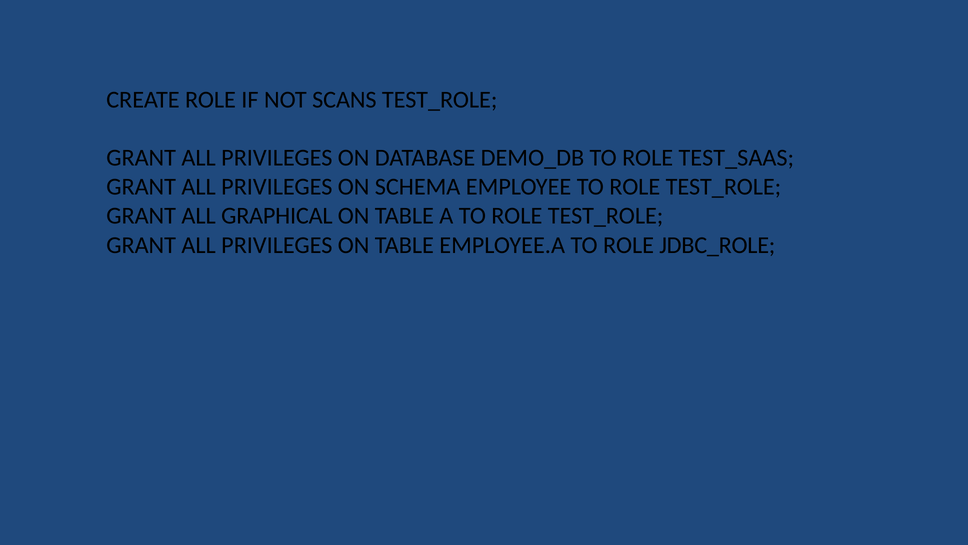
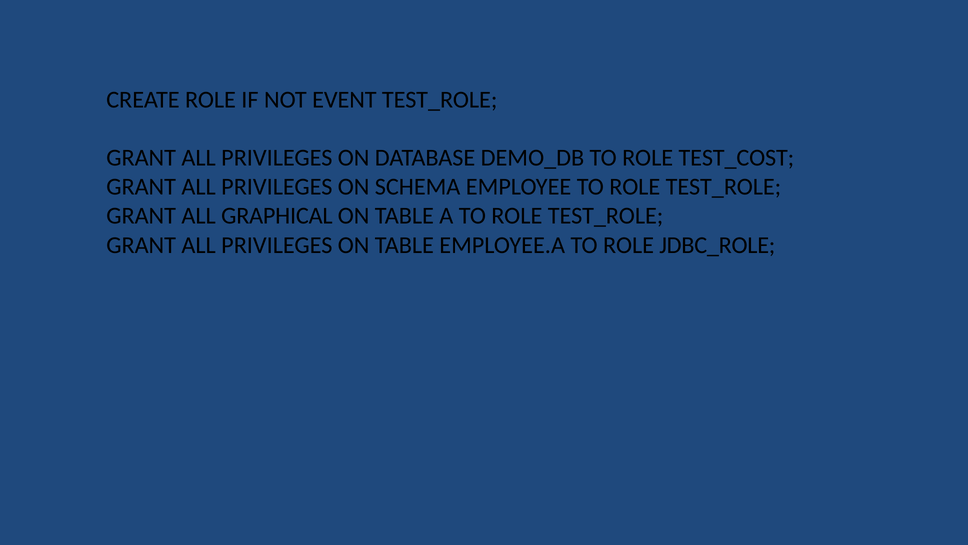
SCANS: SCANS -> EVENT (344, 100)
TEST_SAAS: TEST_SAAS -> TEST_COST (736, 158)
